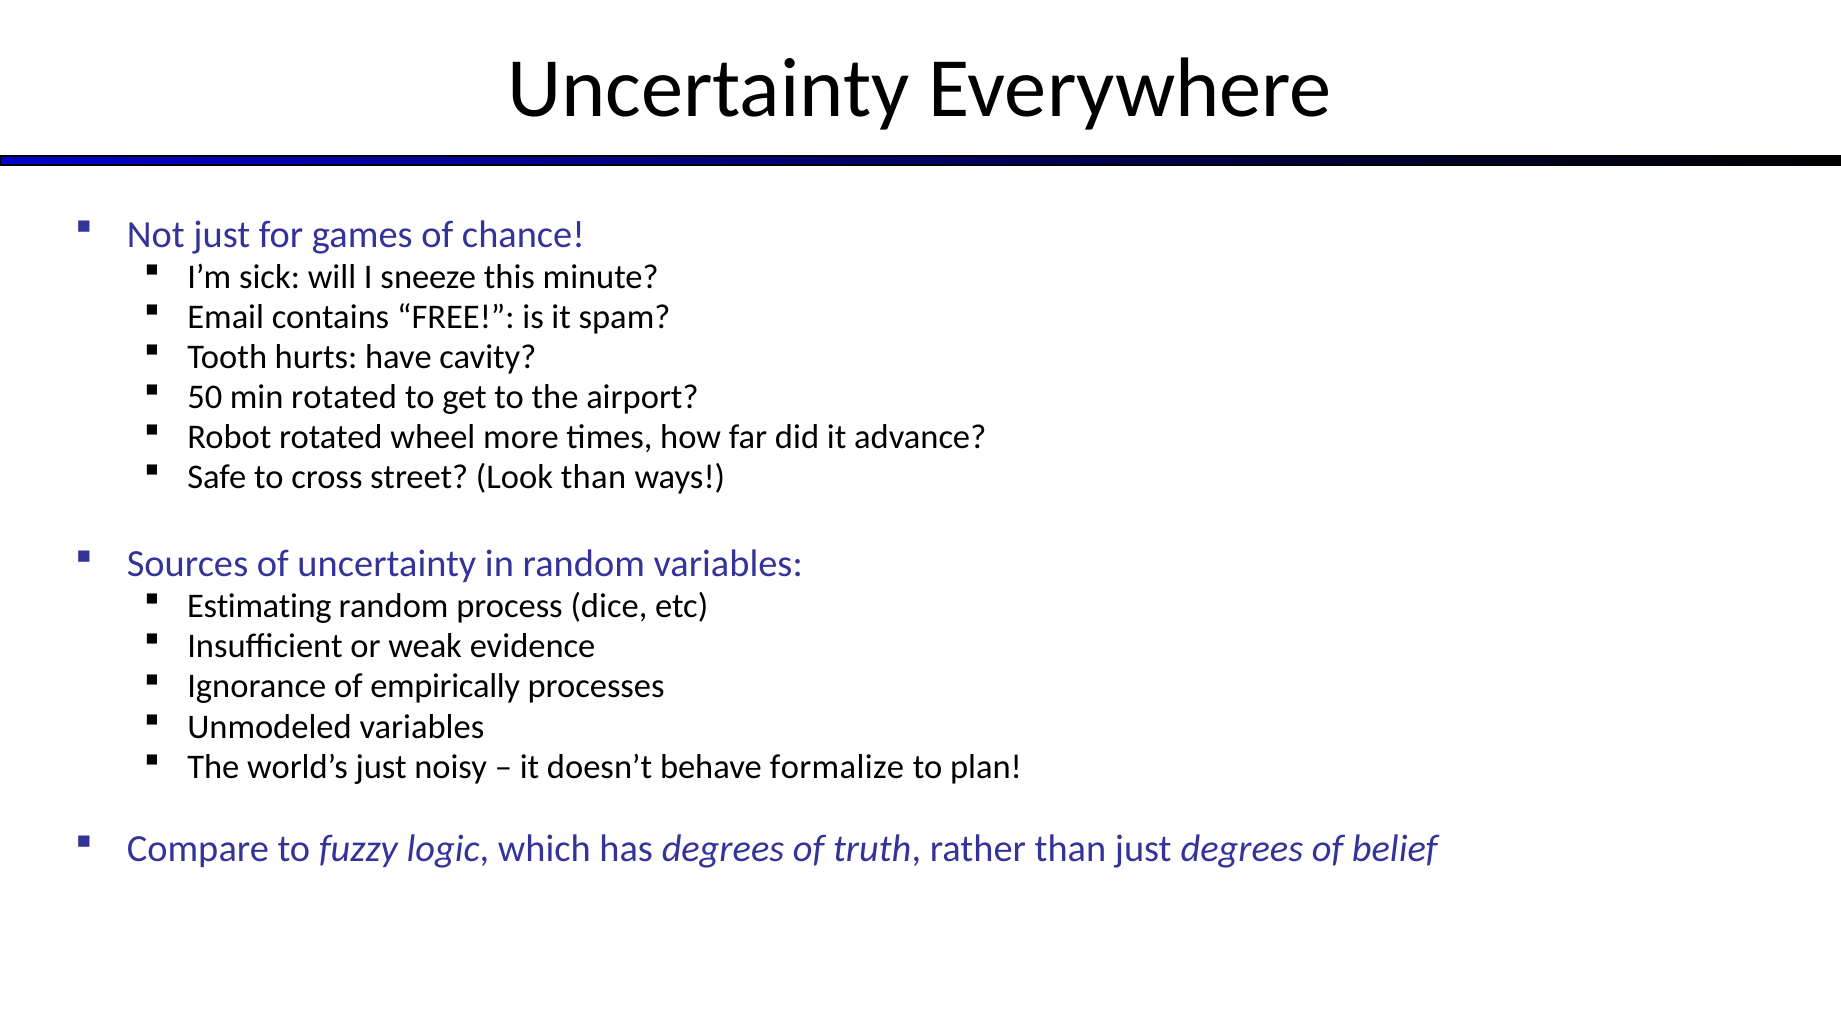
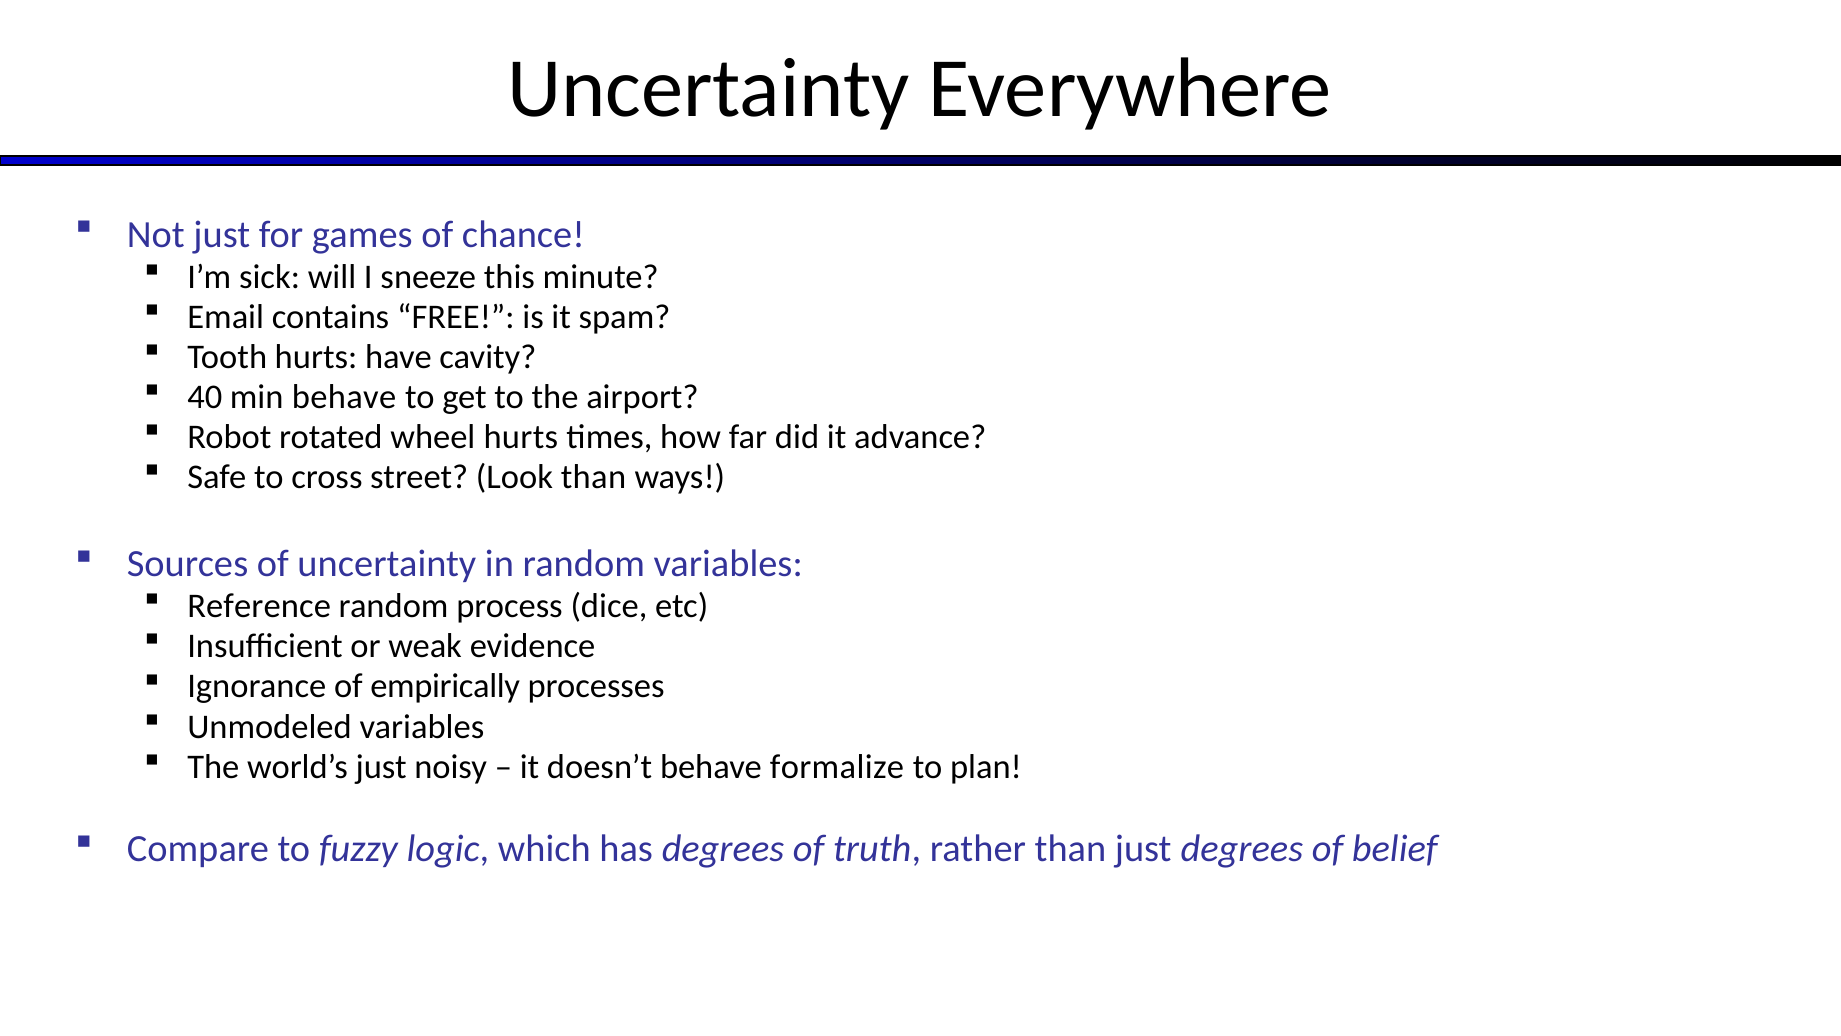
50: 50 -> 40 (205, 397)
min rotated: rotated -> behave (344, 397)
wheel more: more -> hurts (521, 437)
Estimating: Estimating -> Reference (259, 606)
